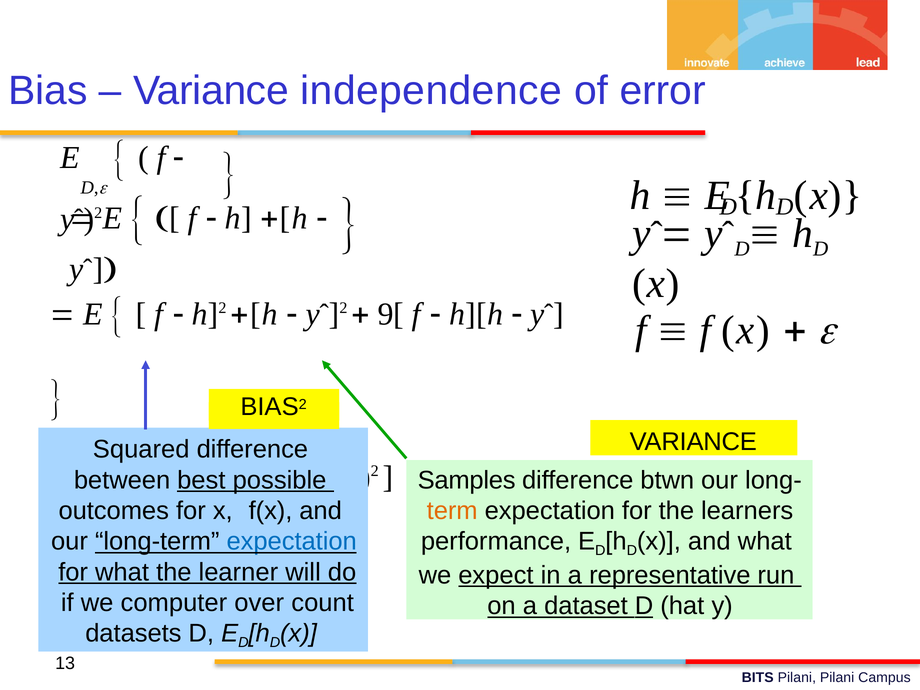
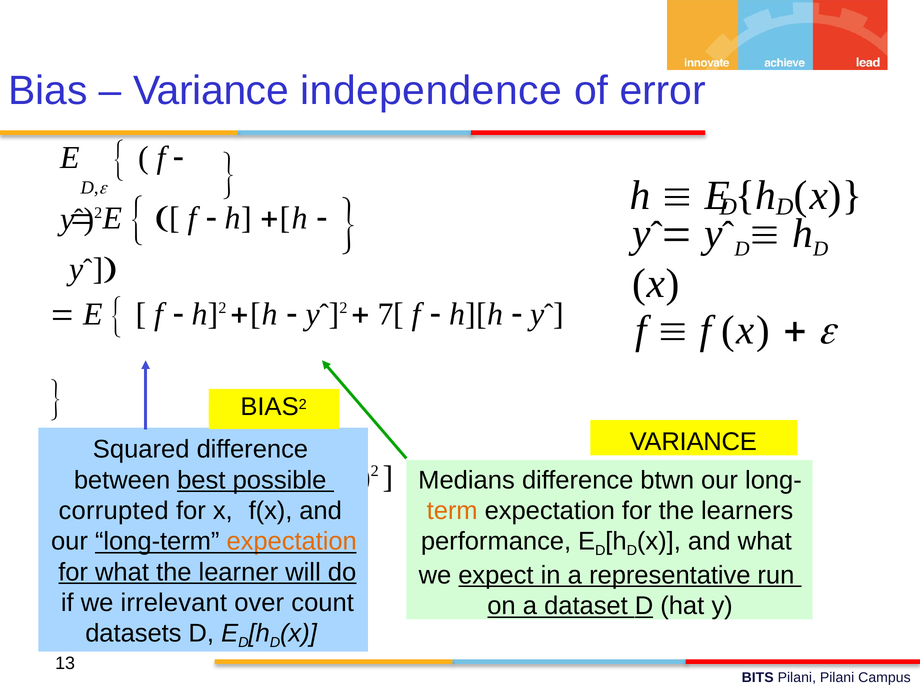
9[: 9[ -> 7[ (391, 314)
Samples: Samples -> Medians (467, 480)
outcomes: outcomes -> corrupted (114, 511)
expectation colour: blue -> orange (292, 541)
computer: computer -> irrelevant (174, 603)
